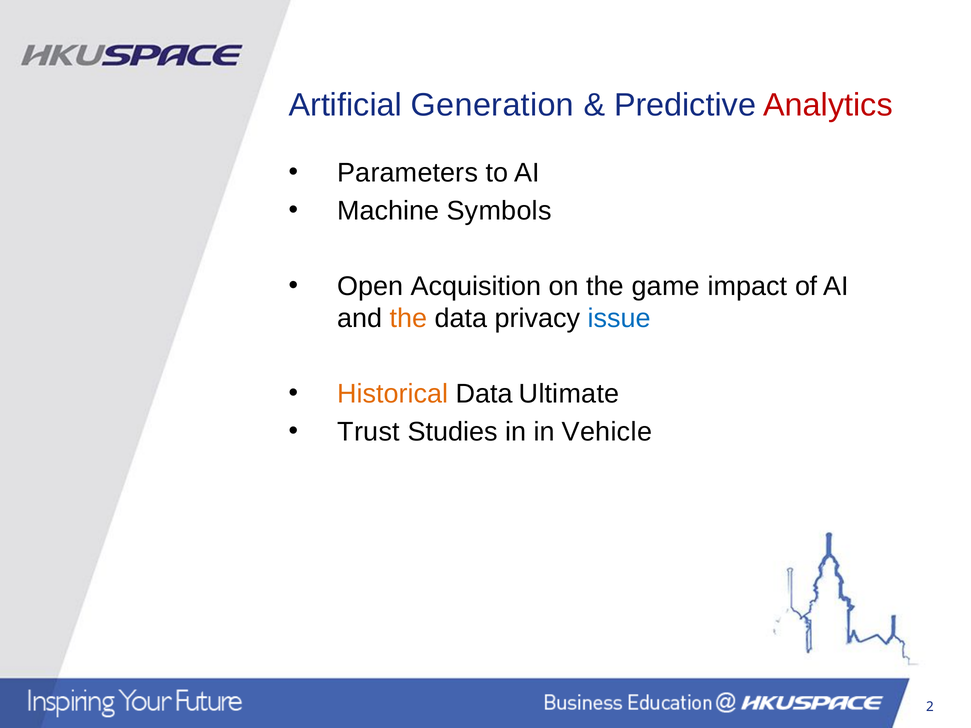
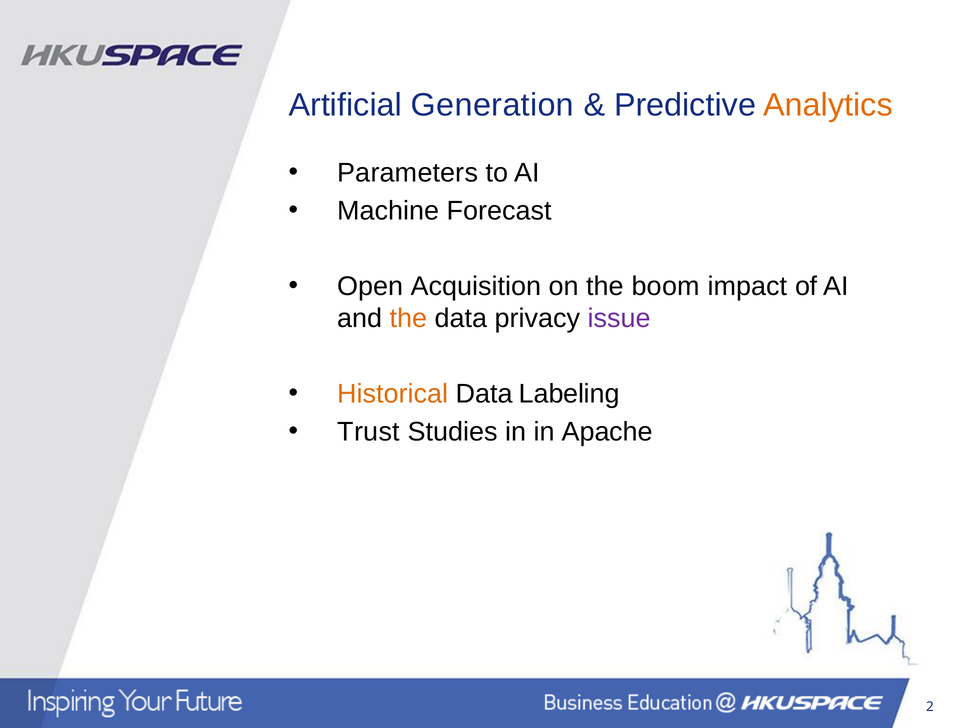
Analytics colour: red -> orange (828, 105)
Symbols: Symbols -> Forecast (499, 211)
game: game -> boom (666, 286)
issue colour: blue -> purple (619, 319)
Ultimate: Ultimate -> Labeling (569, 394)
Vehicle: Vehicle -> Apache (607, 432)
